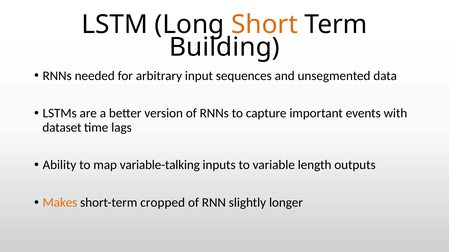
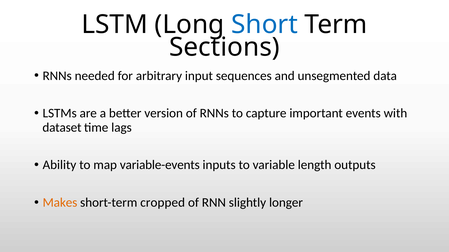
Short colour: orange -> blue (265, 25)
Building: Building -> Sections (224, 47)
variable-talking: variable-talking -> variable-events (160, 165)
